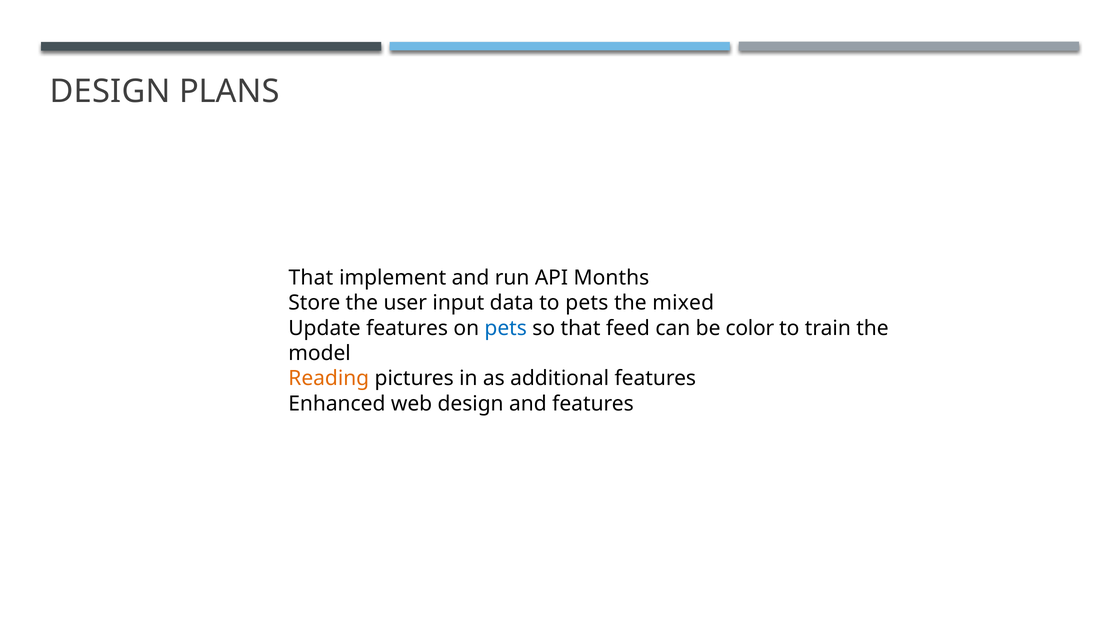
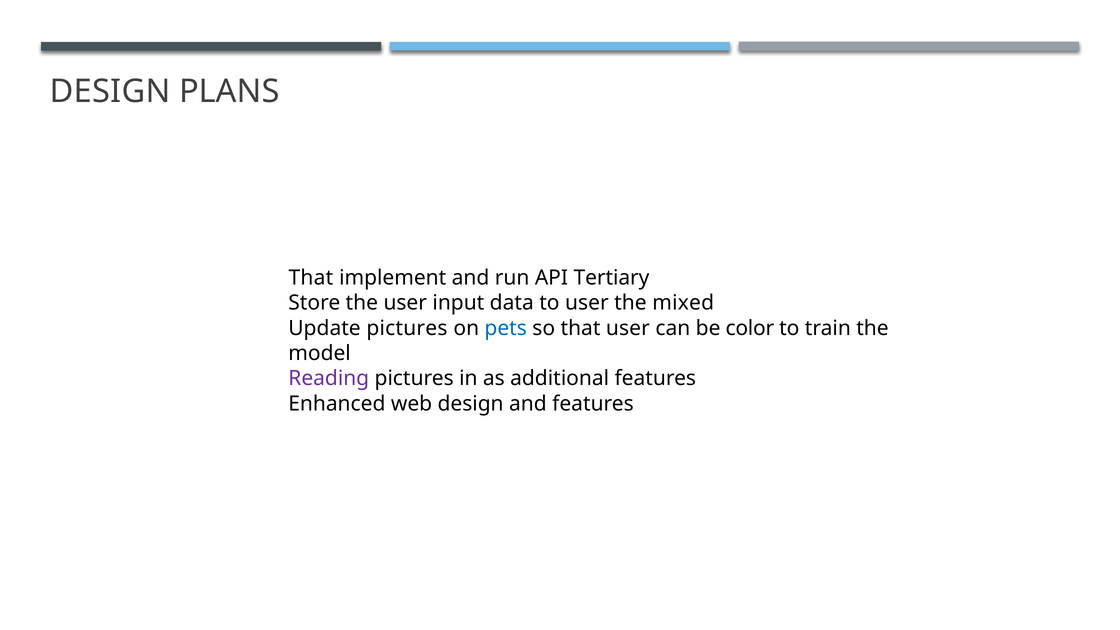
Months: Months -> Tertiary (611, 278)
to pets: pets -> user (587, 303)
Update features: features -> pictures (407, 328)
that feed: feed -> user (628, 328)
Reading colour: orange -> purple (329, 379)
